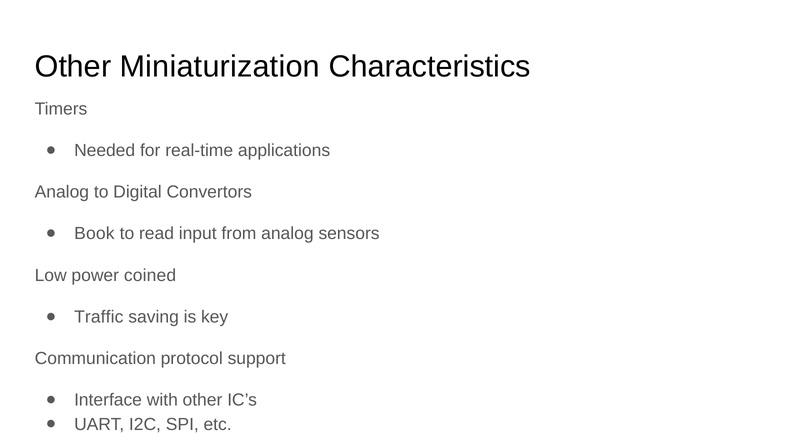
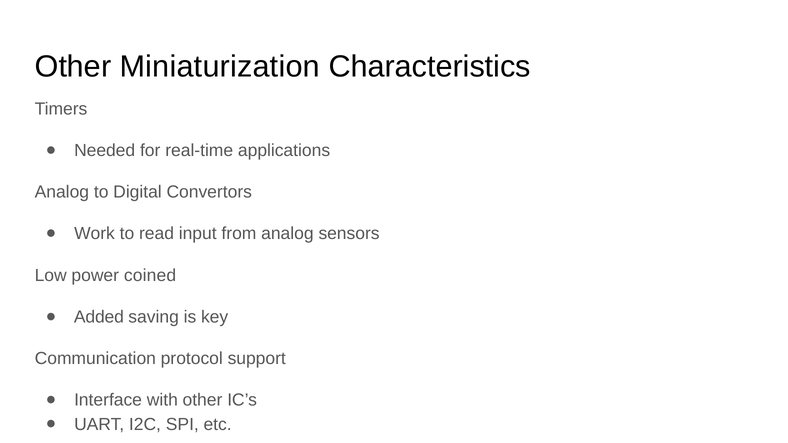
Book: Book -> Work (95, 234)
Traffic: Traffic -> Added (99, 317)
